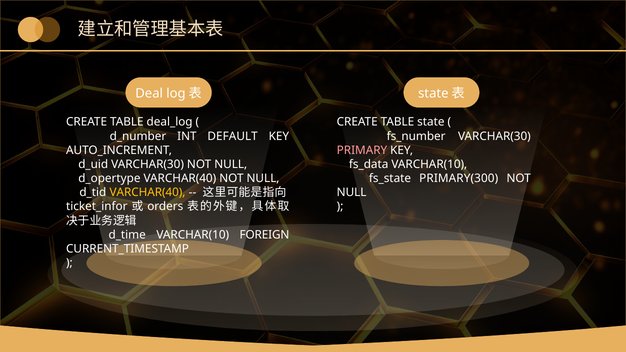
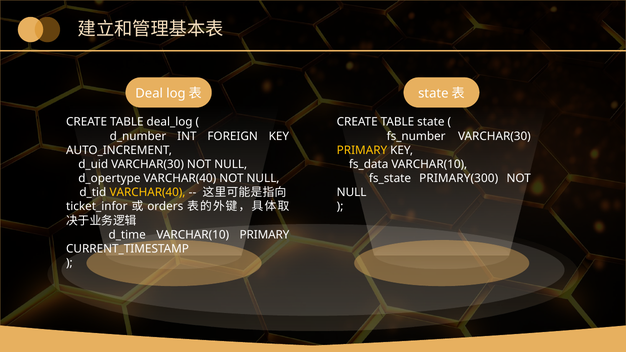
DEFAULT: DEFAULT -> FOREIGN (233, 136)
PRIMARY colour: pink -> yellow (362, 150)
VARCHAR(10 FOREIGN: FOREIGN -> PRIMARY (265, 235)
